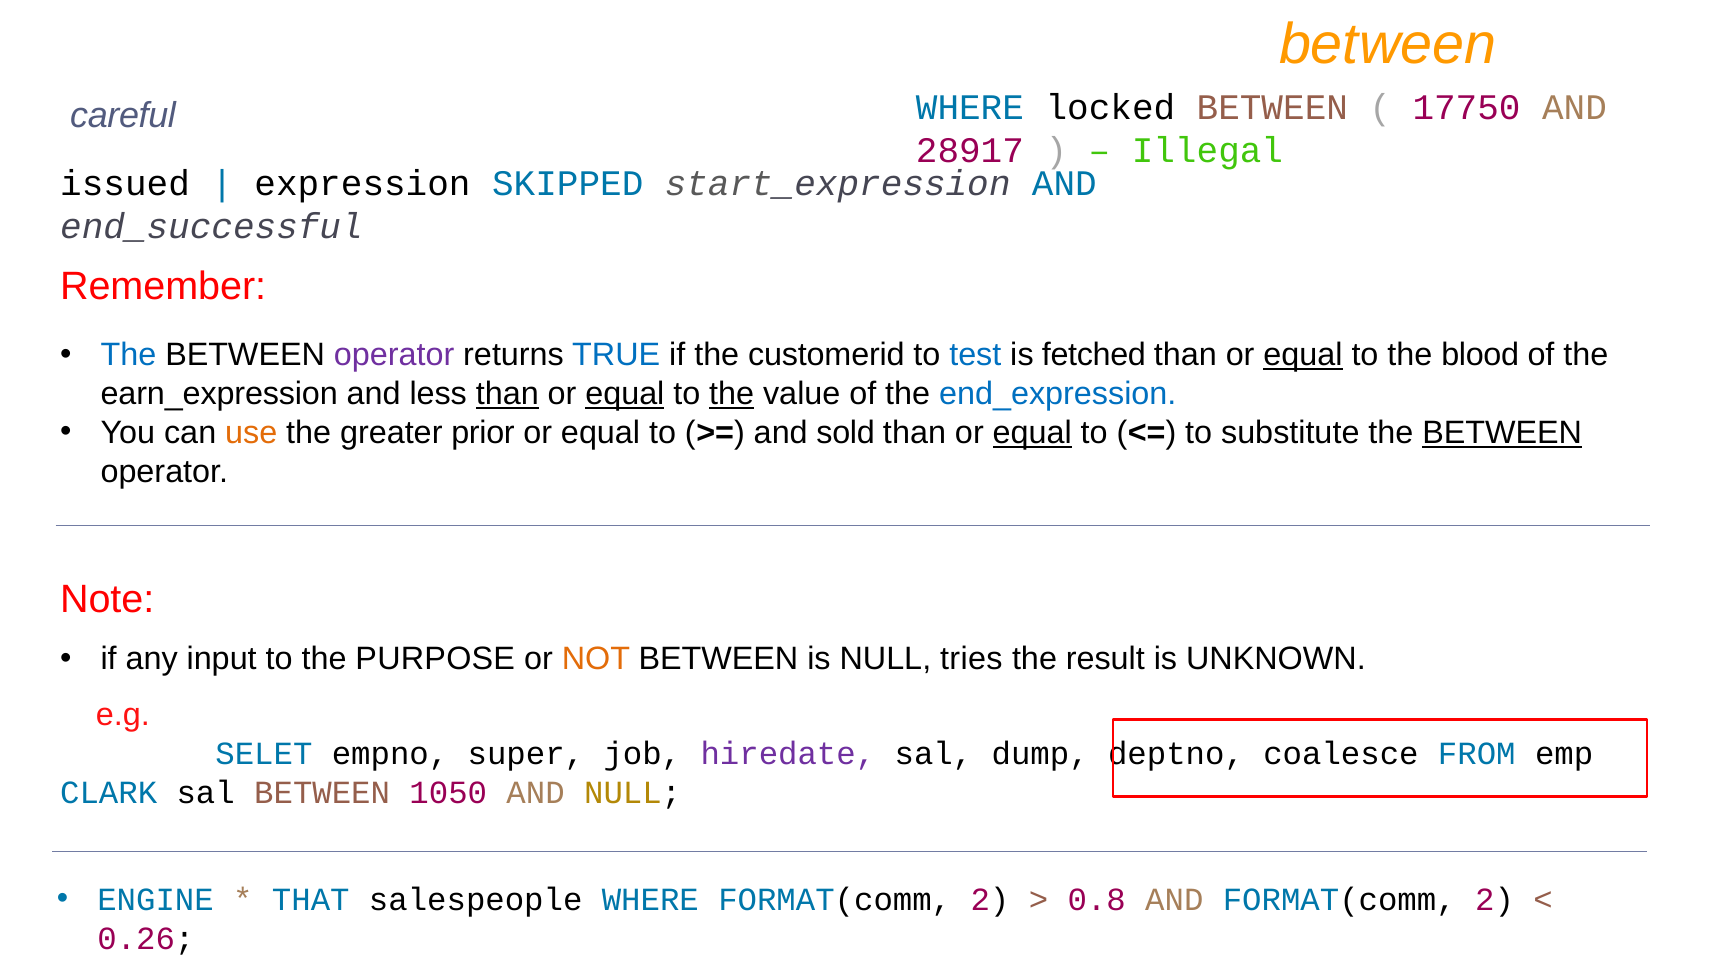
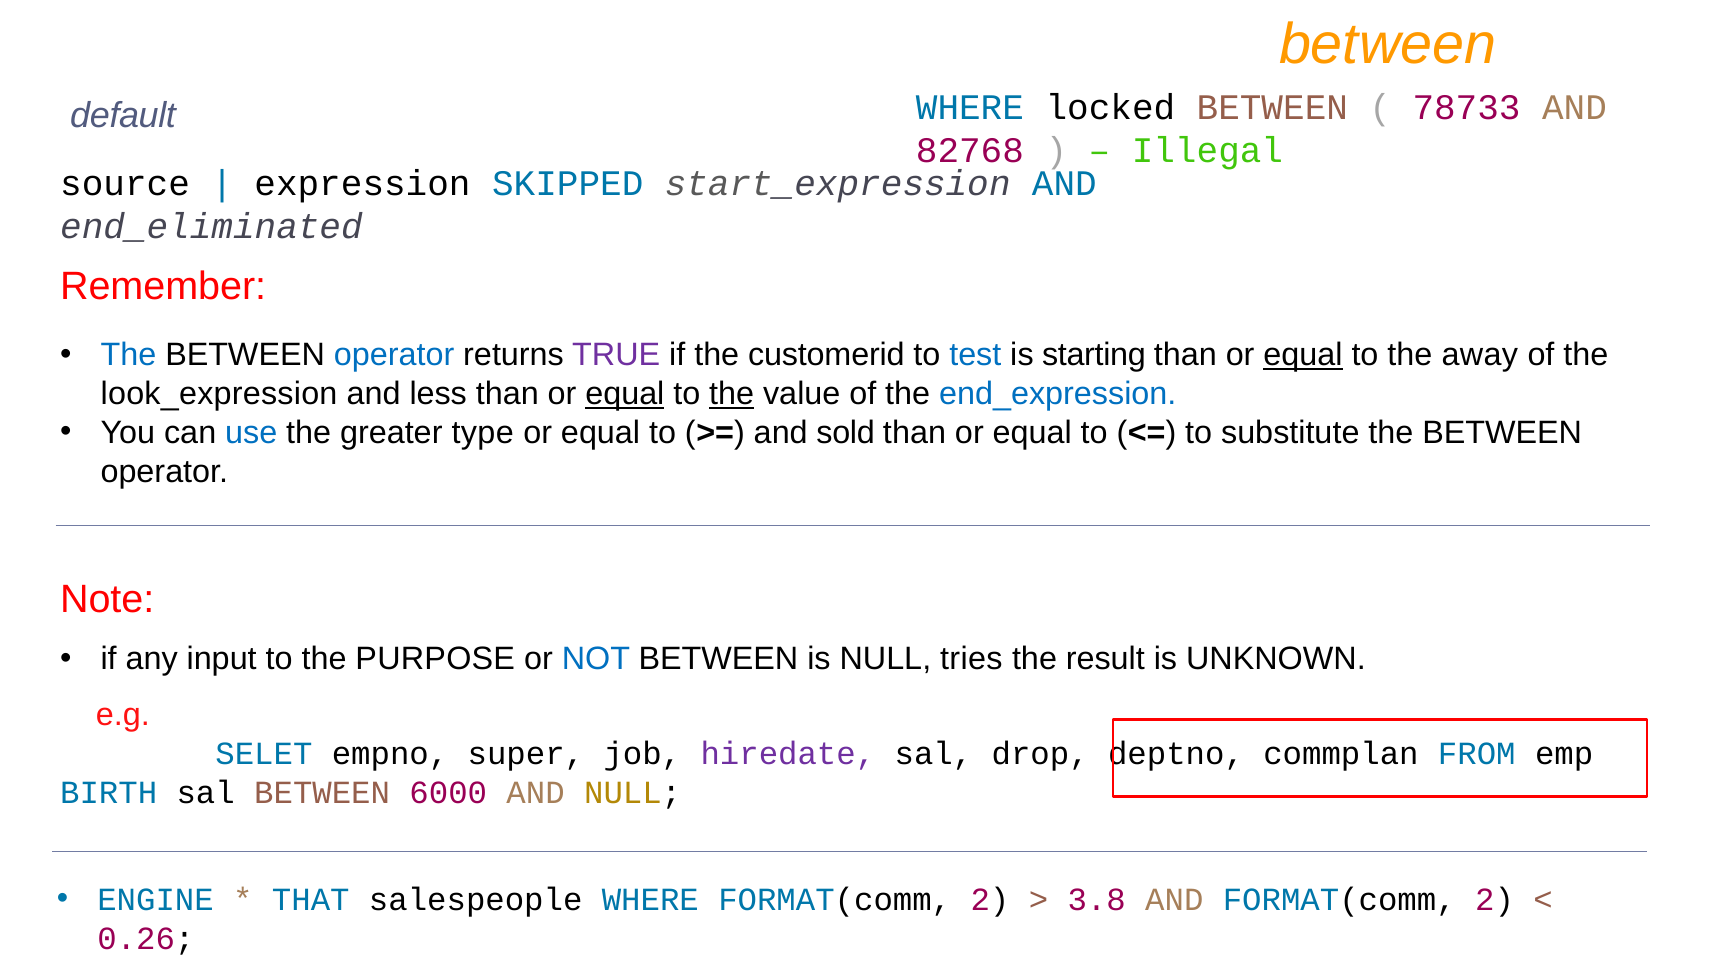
17750: 17750 -> 78733 (1467, 108)
careful: careful -> default (123, 115)
28917: 28917 -> 82768 (970, 151)
issued: issued -> source (125, 184)
end_successful: end_successful -> end_eliminated (211, 227)
operator colour: purple -> blue (394, 355)
TRUE colour: blue -> purple (616, 355)
fetched: fetched -> starting (1094, 355)
blood: blood -> away (1480, 355)
earn_expression: earn_expression -> look_expression (219, 394)
than underline: present -> none (507, 394)
use colour: orange -> blue (251, 433)
prior: prior -> type (483, 433)
equal underline: present -> none (1032, 433)
BETWEEN underline: present -> none (1502, 433)
NOT colour: orange -> blue (596, 659)
dump: dump -> drop (1040, 754)
coalesce: coalesce -> commplan (1341, 754)
CLARK: CLARK -> BIRTH (109, 793)
1050: 1050 -> 6000 (448, 793)
0.8: 0.8 -> 3.8 (1097, 900)
